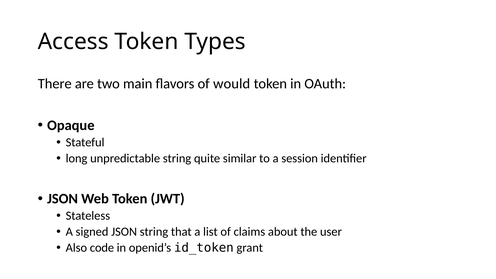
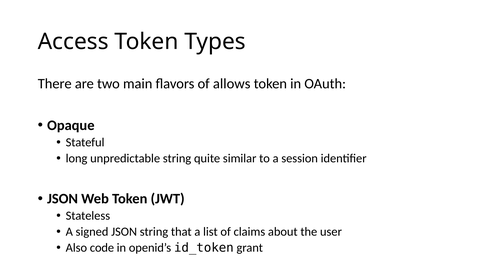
would: would -> allows (232, 84)
